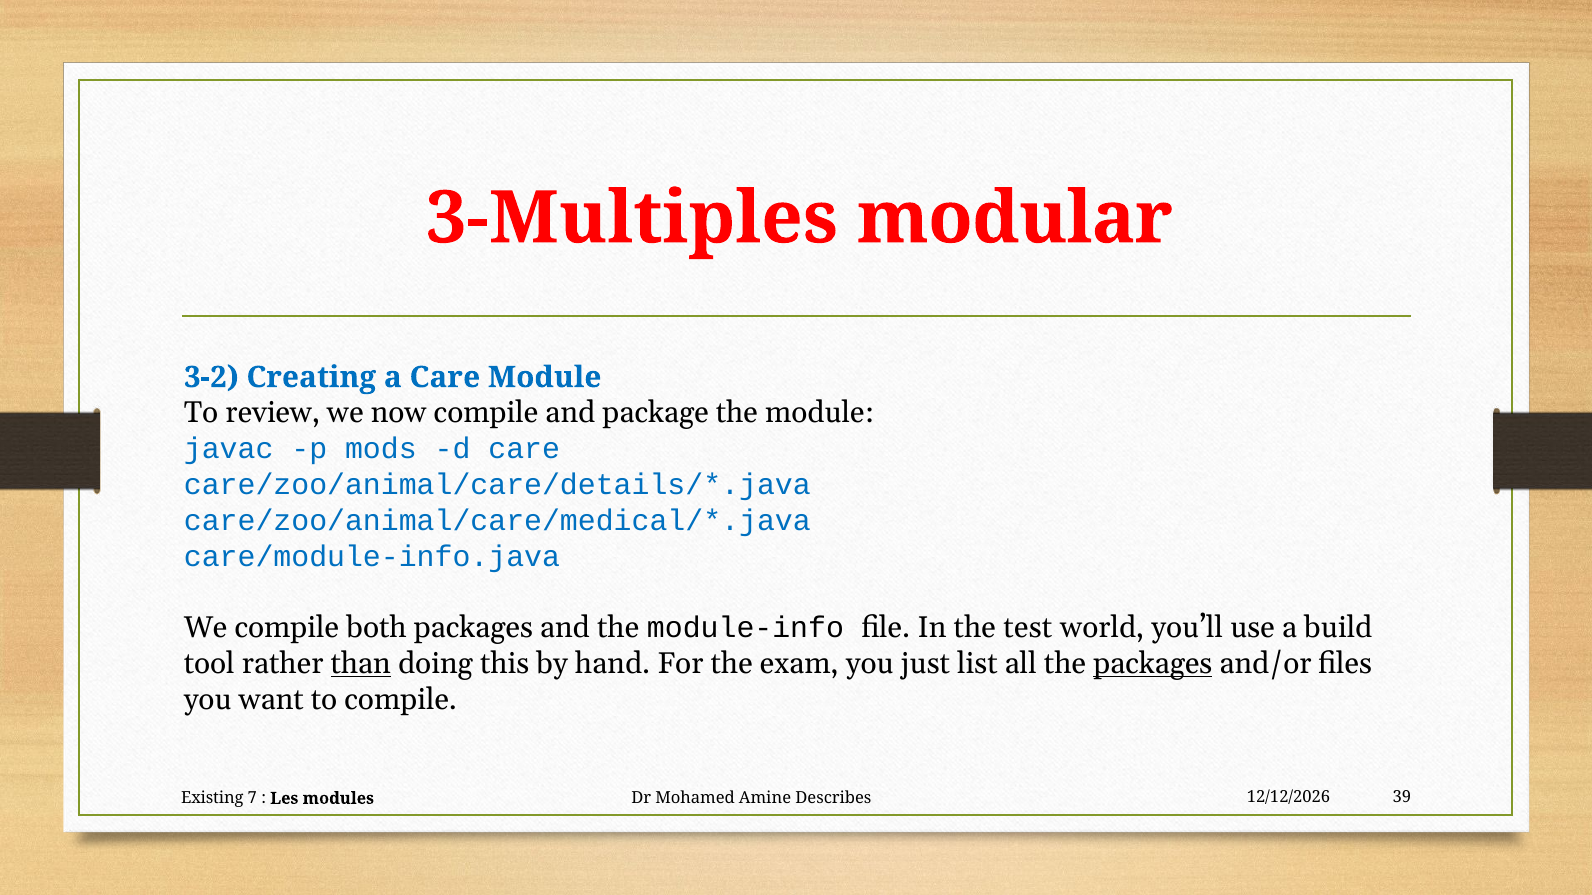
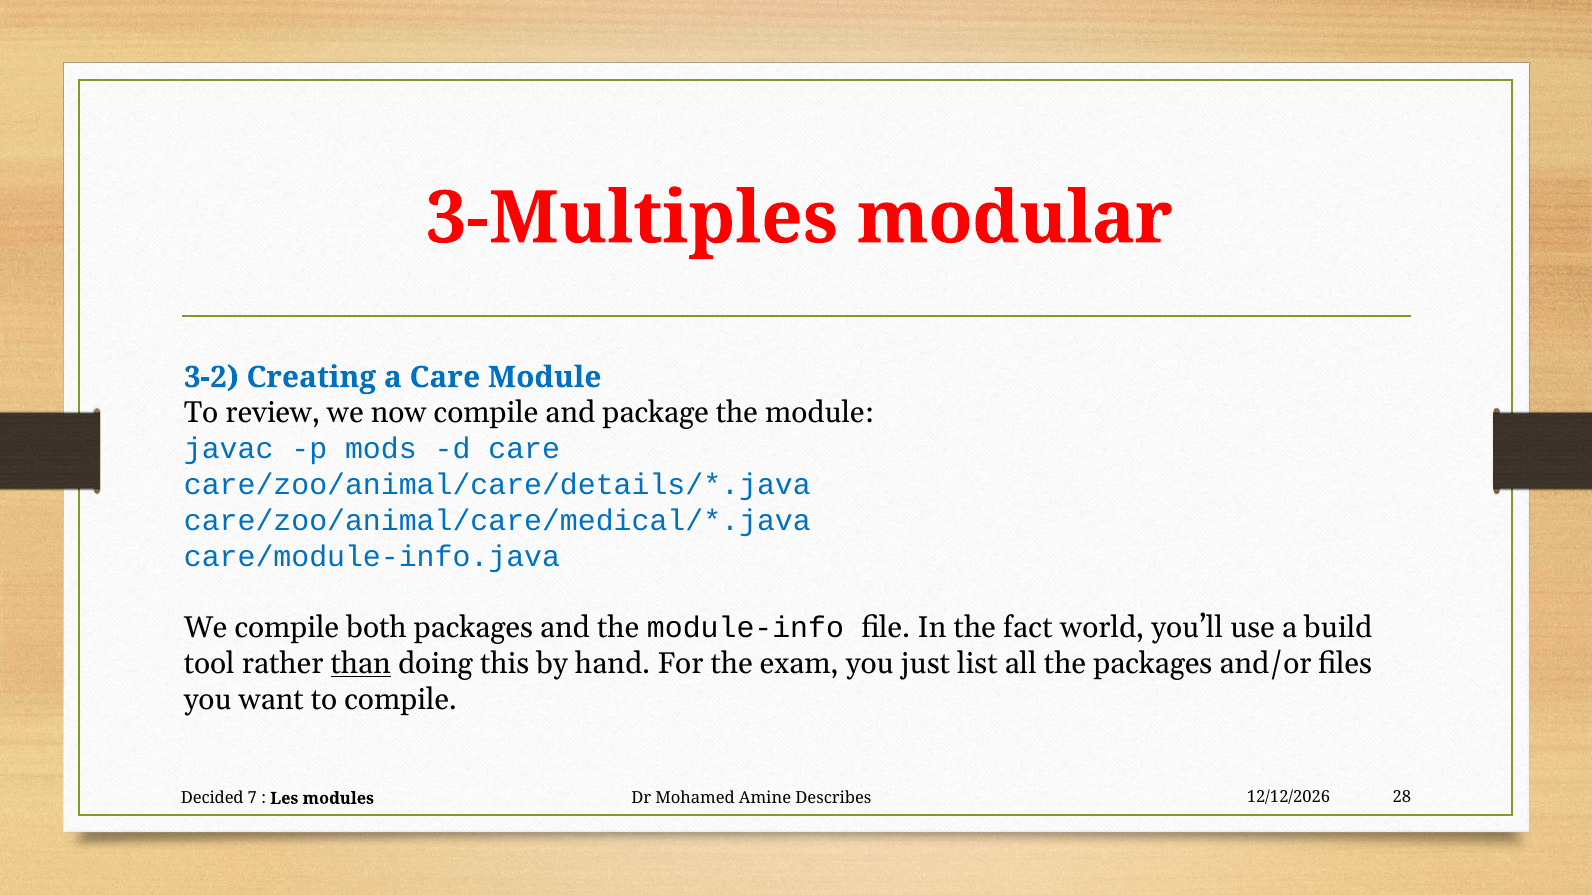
test: test -> fact (1028, 628)
packages underline: present -> none (1153, 664)
39: 39 -> 28 (1402, 798)
Existing: Existing -> Decided (212, 799)
